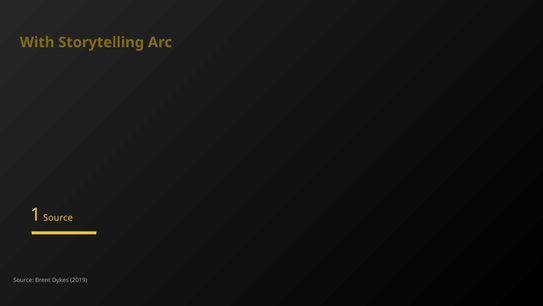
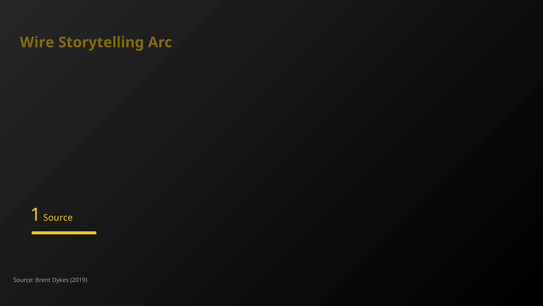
With: With -> Wire (37, 42)
